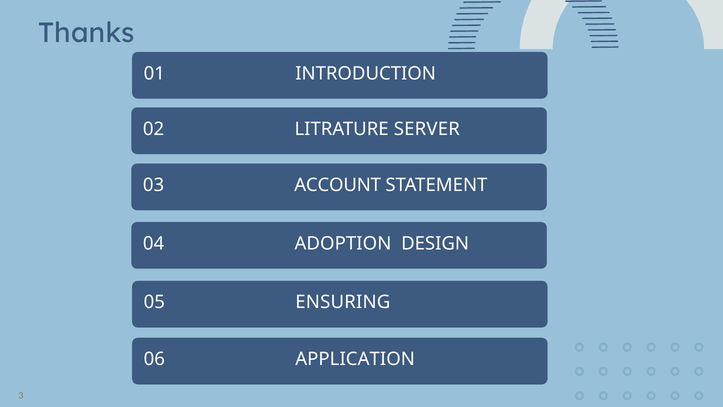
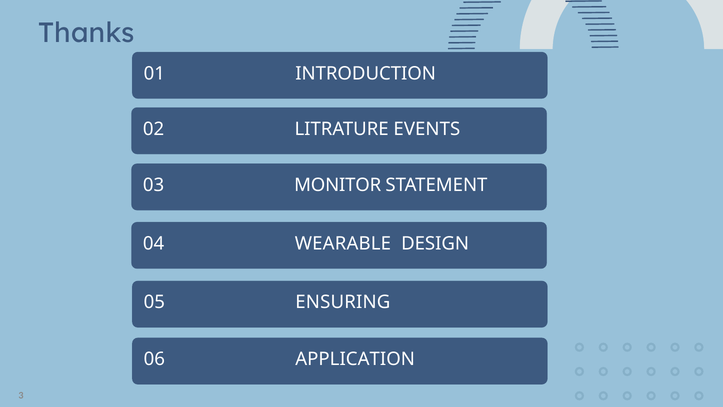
SERVER: SERVER -> EVENTS (427, 129)
ACCOUNT: ACCOUNT -> MONITOR (338, 185)
ADOPTION: ADOPTION -> WEARABLE (343, 243)
